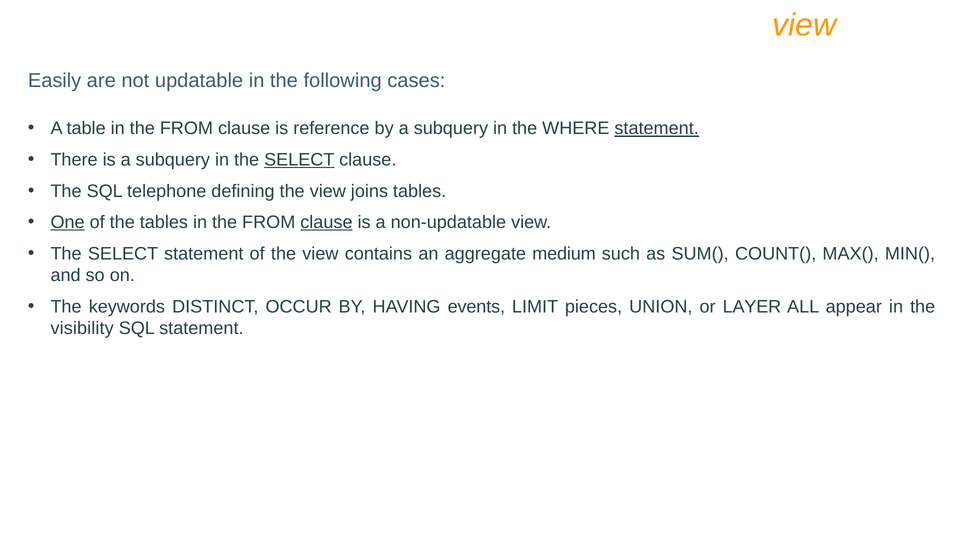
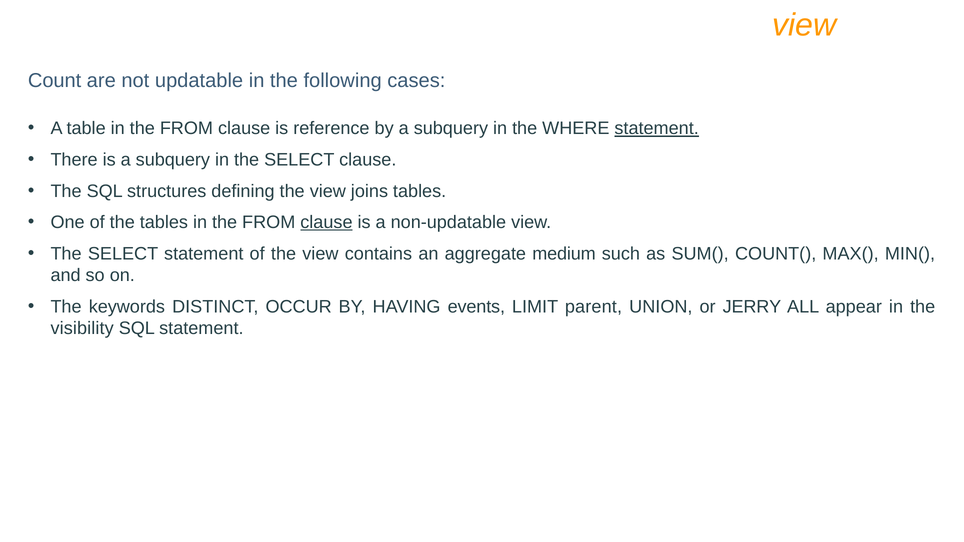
Easily: Easily -> Count (55, 81)
SELECT underline: present -> none (299, 160)
telephone: telephone -> structures (167, 191)
One underline: present -> none (68, 222)
pieces: pieces -> parent (593, 307)
LAYER: LAYER -> JERRY (752, 307)
